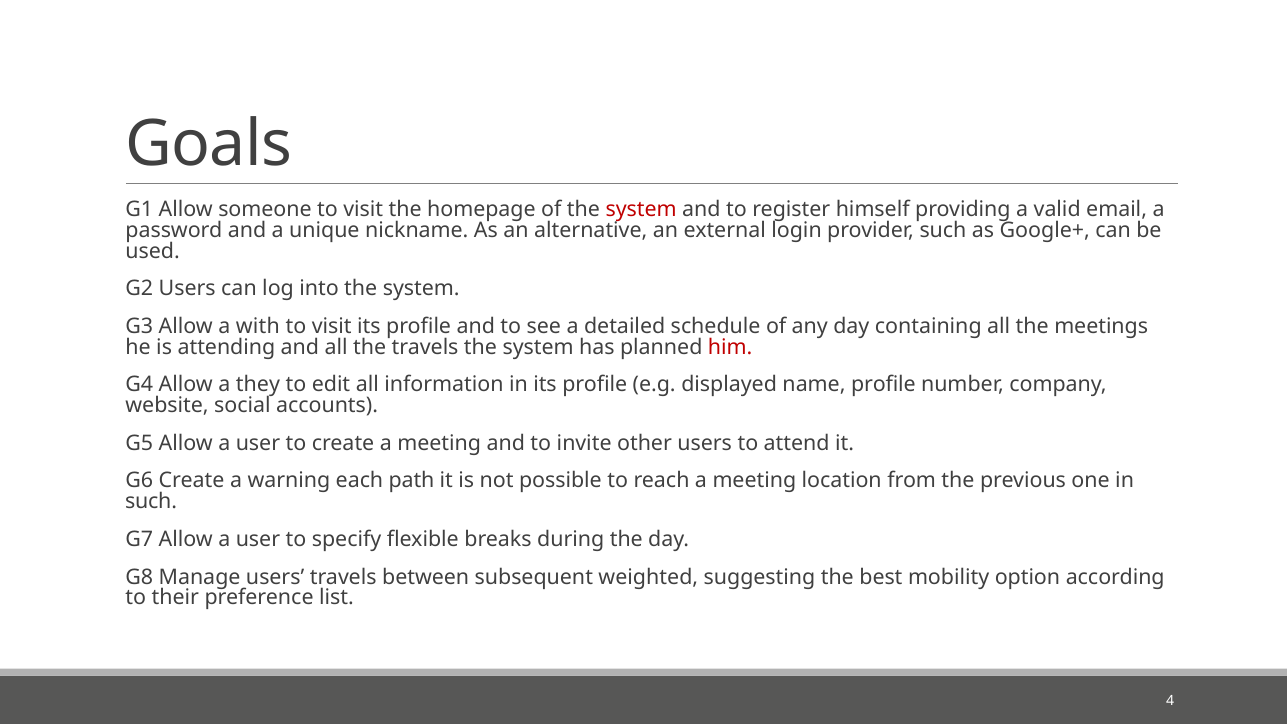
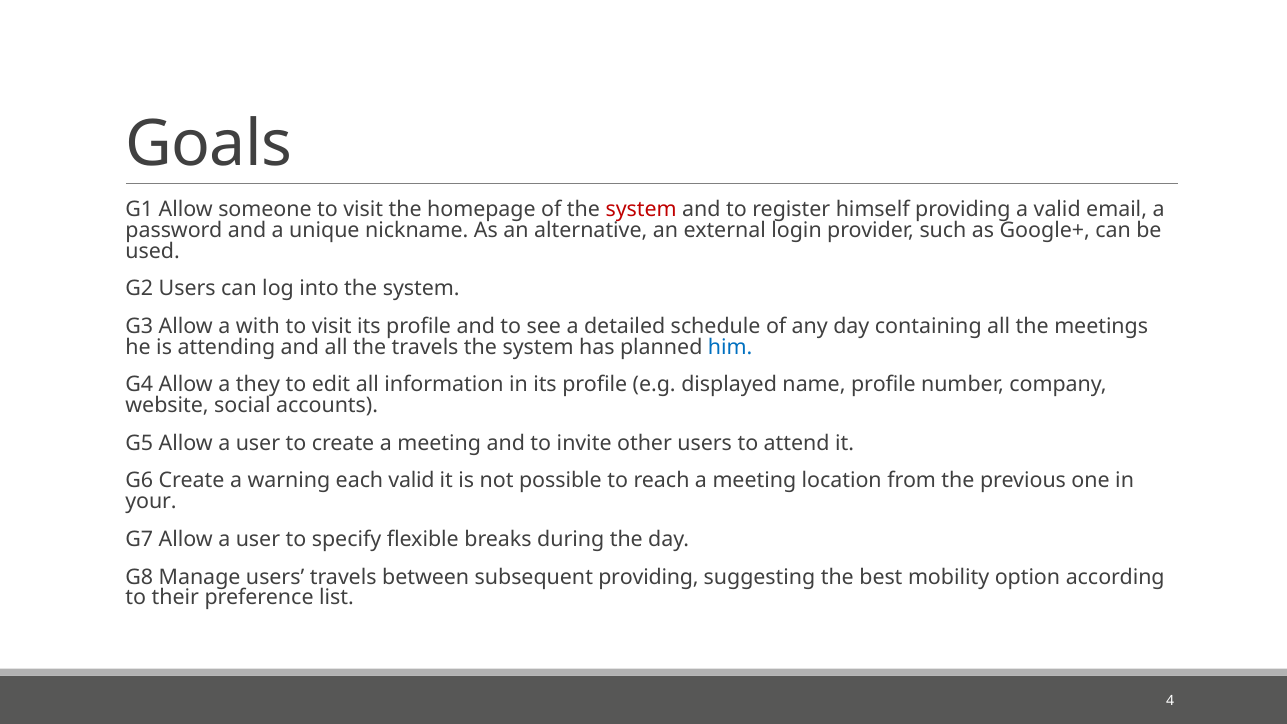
him colour: red -> blue (730, 347)
each path: path -> valid (412, 481)
such: such -> your (151, 502)
subsequent weighted: weighted -> providing (648, 577)
